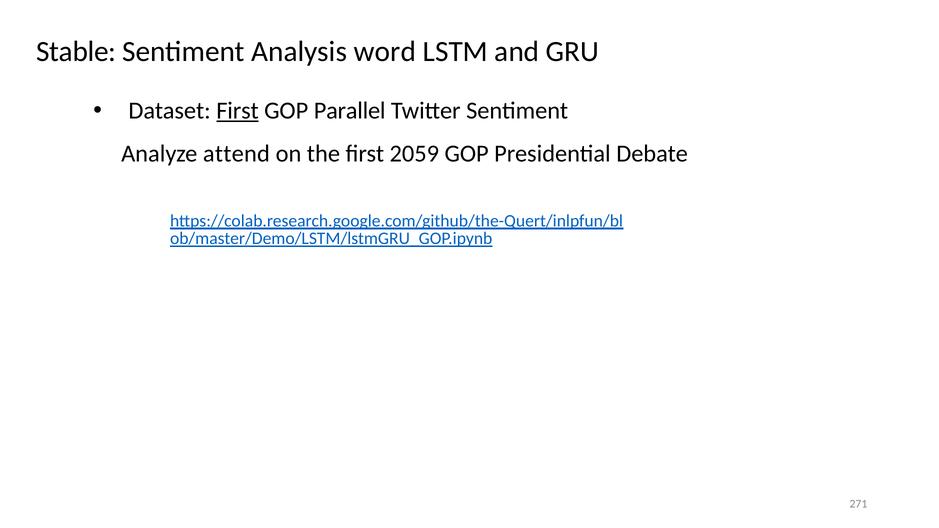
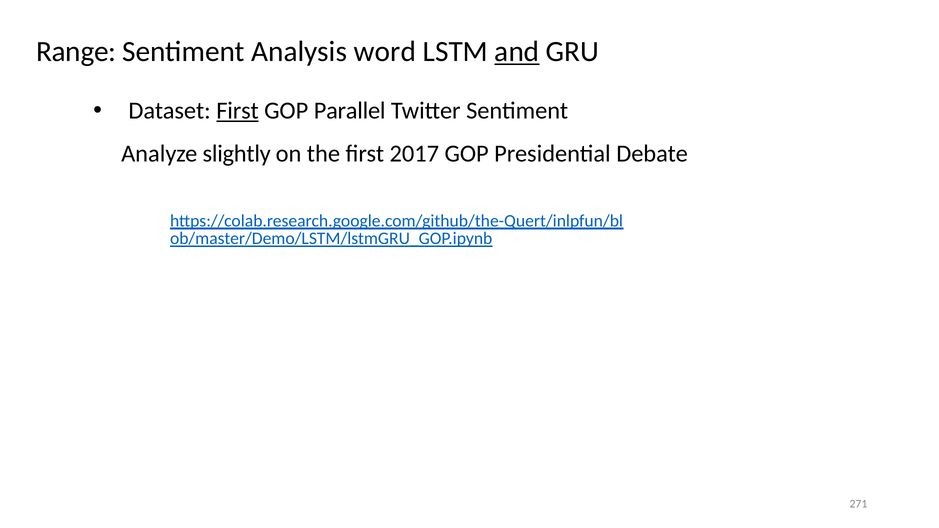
Stable: Stable -> Range (76, 52)
and underline: none -> present (517, 52)
attend: attend -> slightly (237, 154)
2059: 2059 -> 2017 (414, 154)
